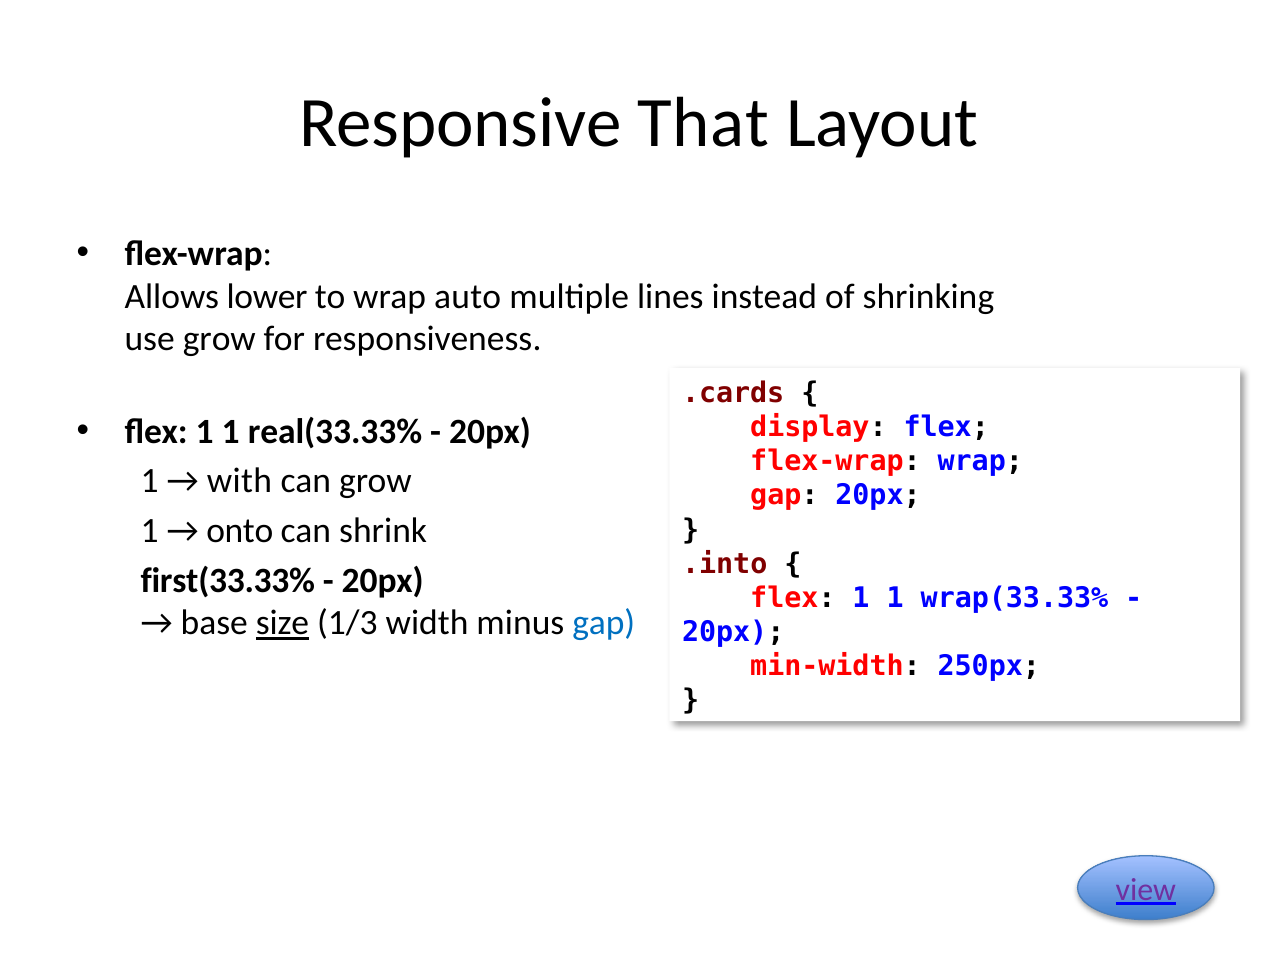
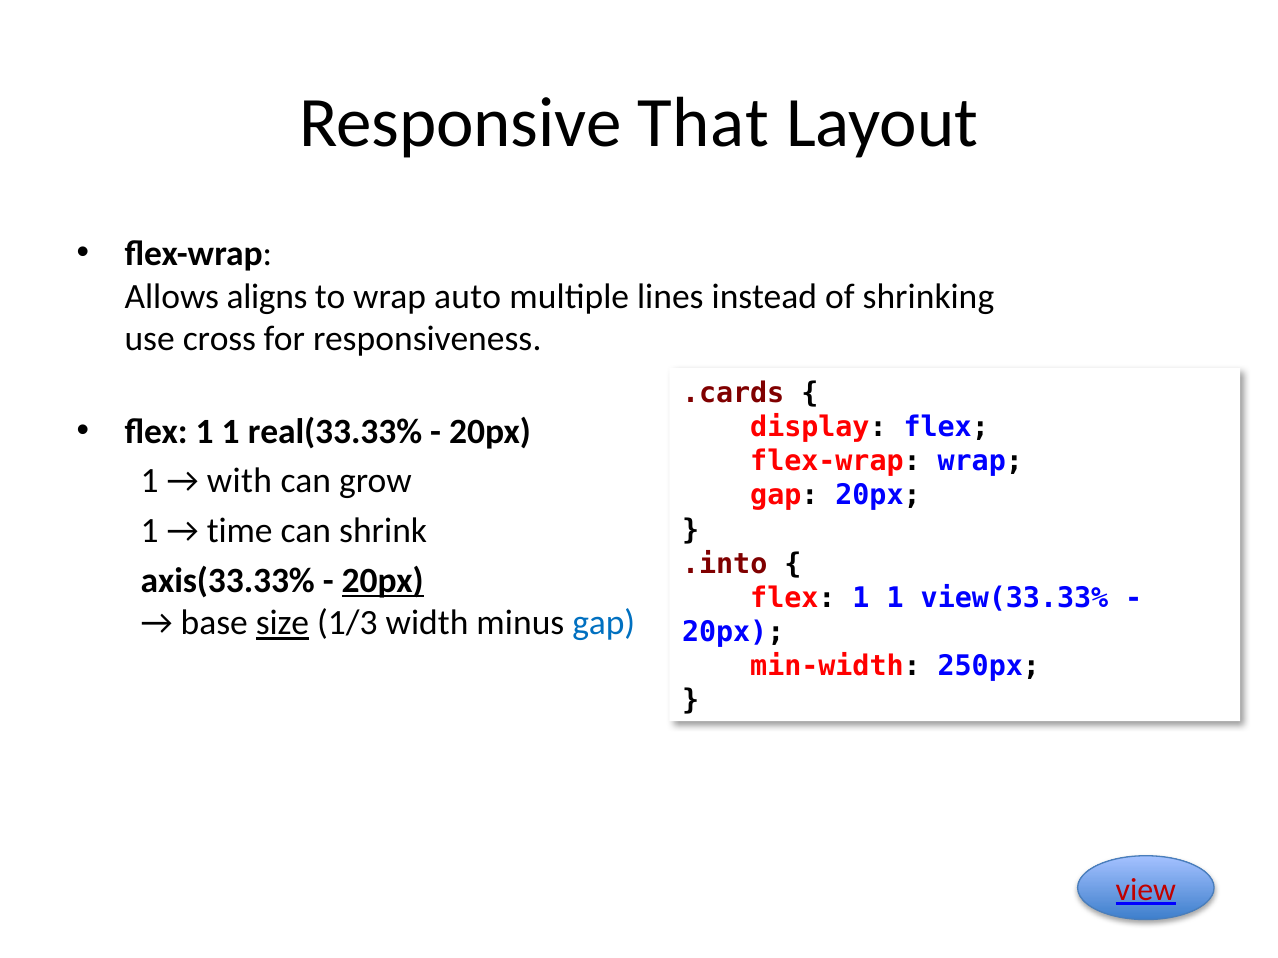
lower: lower -> aligns (267, 297)
use grow: grow -> cross (219, 339)
onto: onto -> time (240, 531)
first(33.33%: first(33.33% -> axis(33.33% (228, 581)
20px underline: none -> present (383, 581)
wrap(33.33%: wrap(33.33% -> view(33.33% (1014, 598)
view colour: purple -> red (1146, 890)
